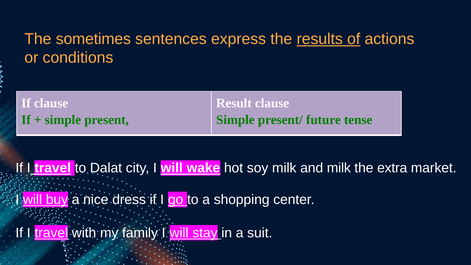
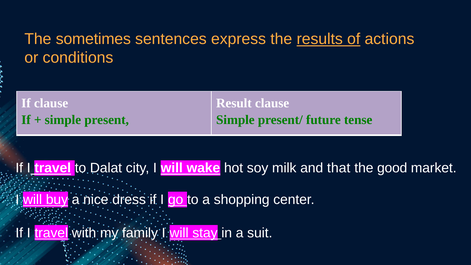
and milk: milk -> that (339, 168)
extra: extra -> good (392, 168)
